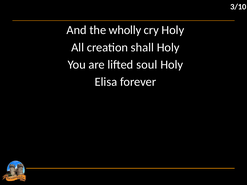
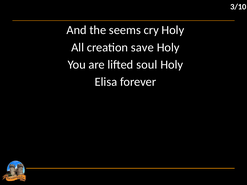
wholly: wholly -> seems (125, 30)
shall: shall -> save (142, 47)
